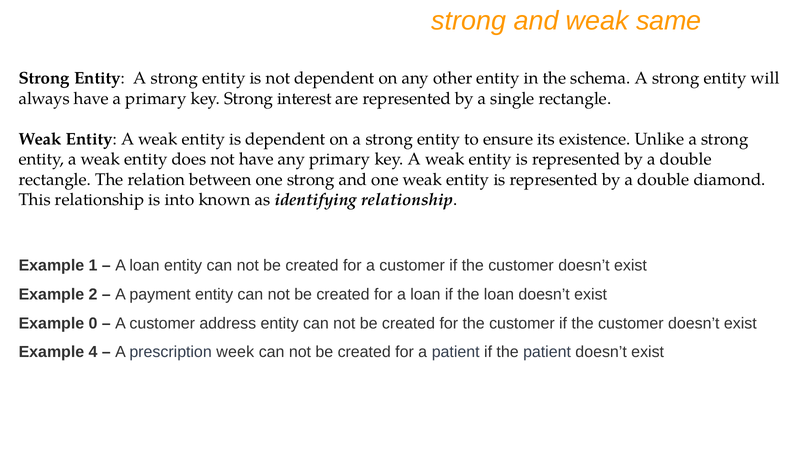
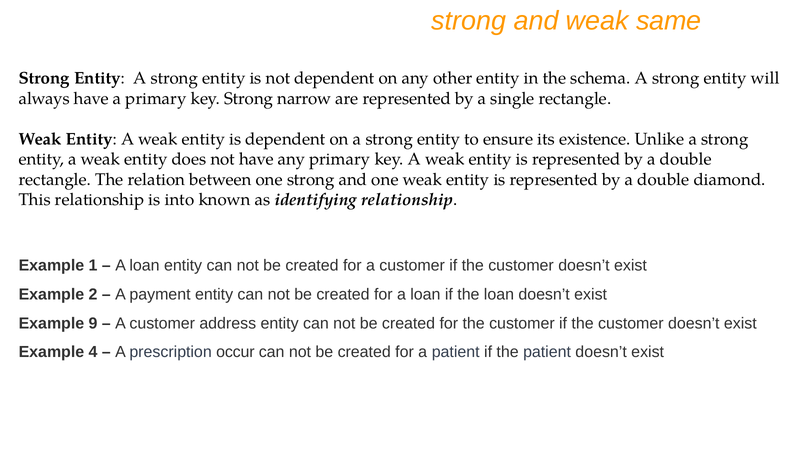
interest: interest -> narrow (304, 98)
0: 0 -> 9 (93, 323)
week: week -> occur (235, 352)
